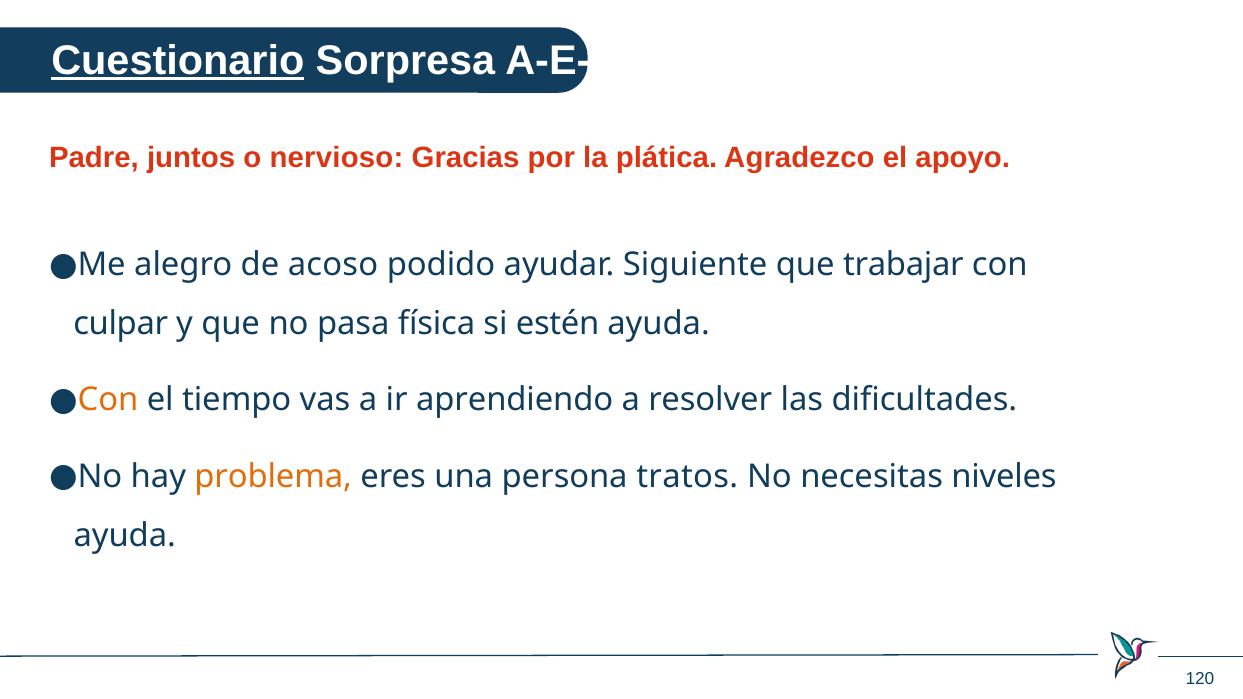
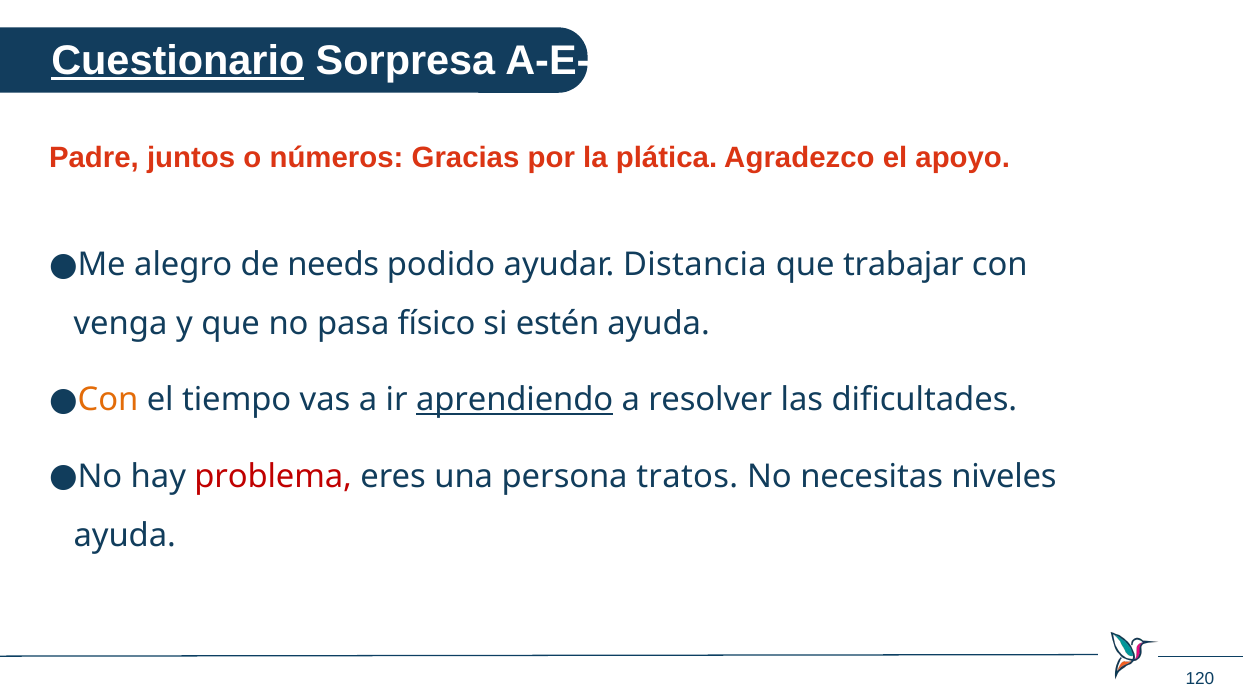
nervioso: nervioso -> números (337, 158)
acoso: acoso -> needs (333, 265)
Siguiente: Siguiente -> Distancia (695, 265)
culpar: culpar -> venga (121, 324)
física: física -> físico (437, 324)
aprendiendo underline: none -> present (515, 400)
problema colour: orange -> red (273, 476)
